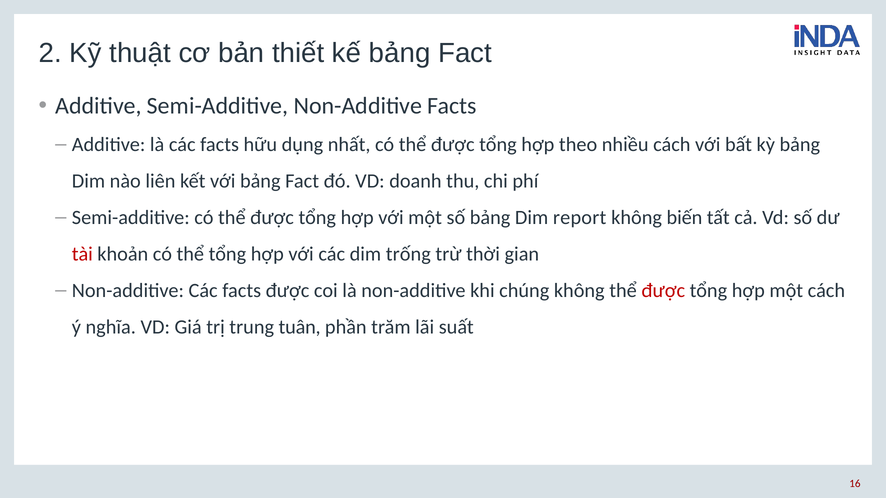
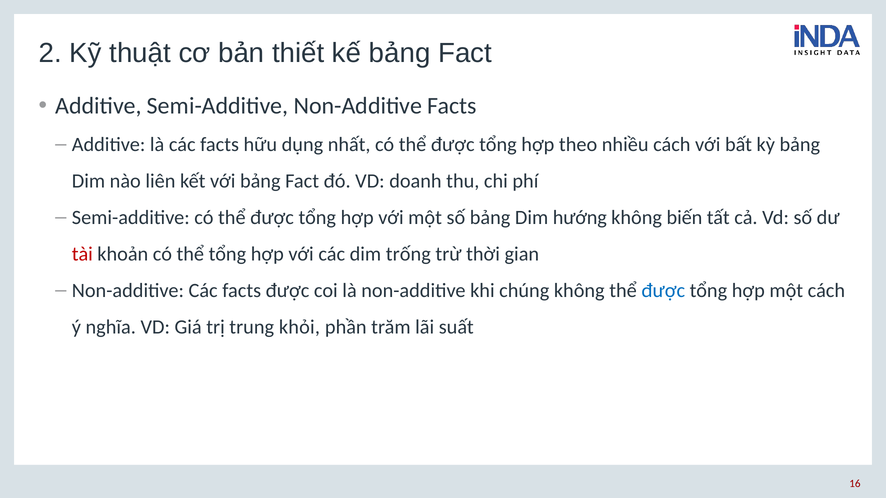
report: report -> hướng (580, 218)
được colour: red -> blue (663, 291)
tuân: tuân -> khỏi (299, 327)
